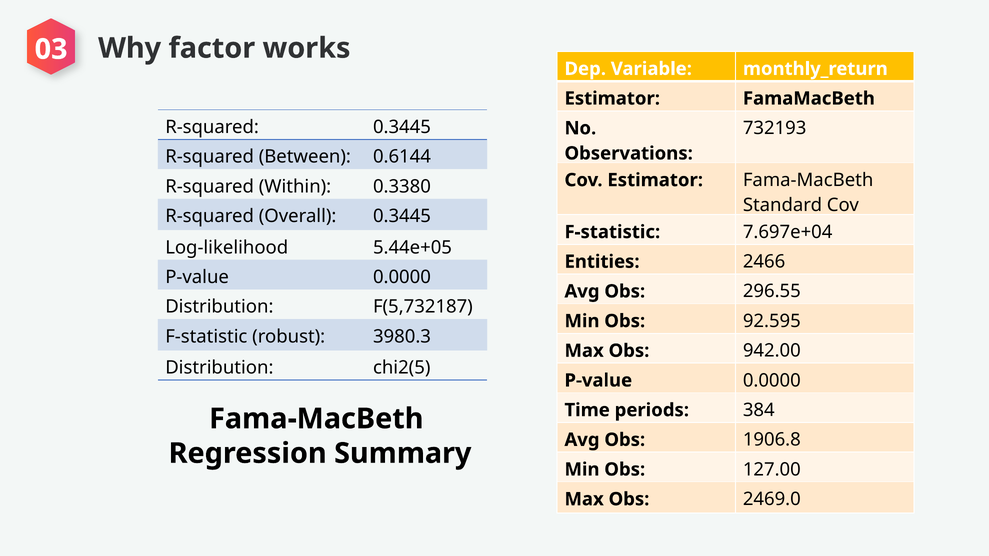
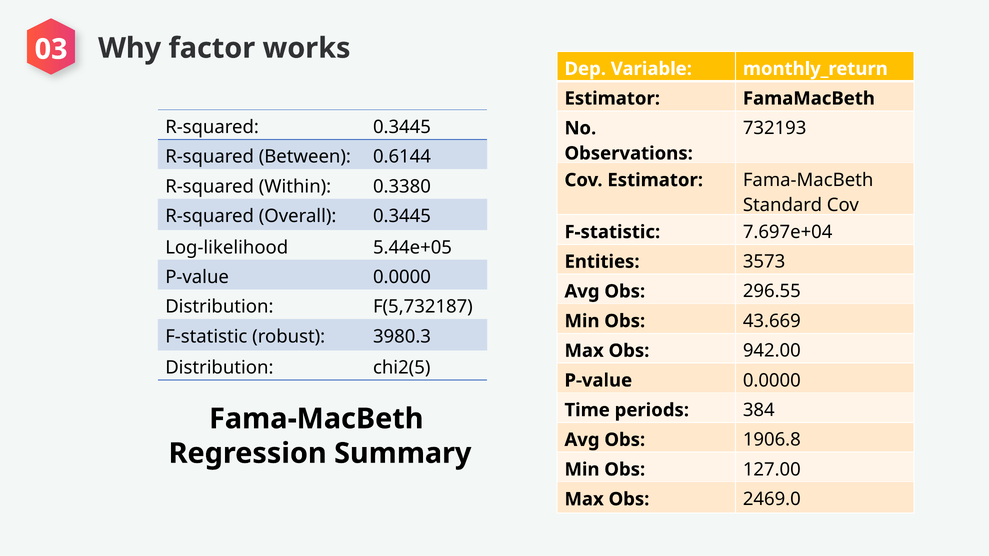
2466: 2466 -> 3573 (764, 262)
92.595: 92.595 -> 43.669 (772, 321)
